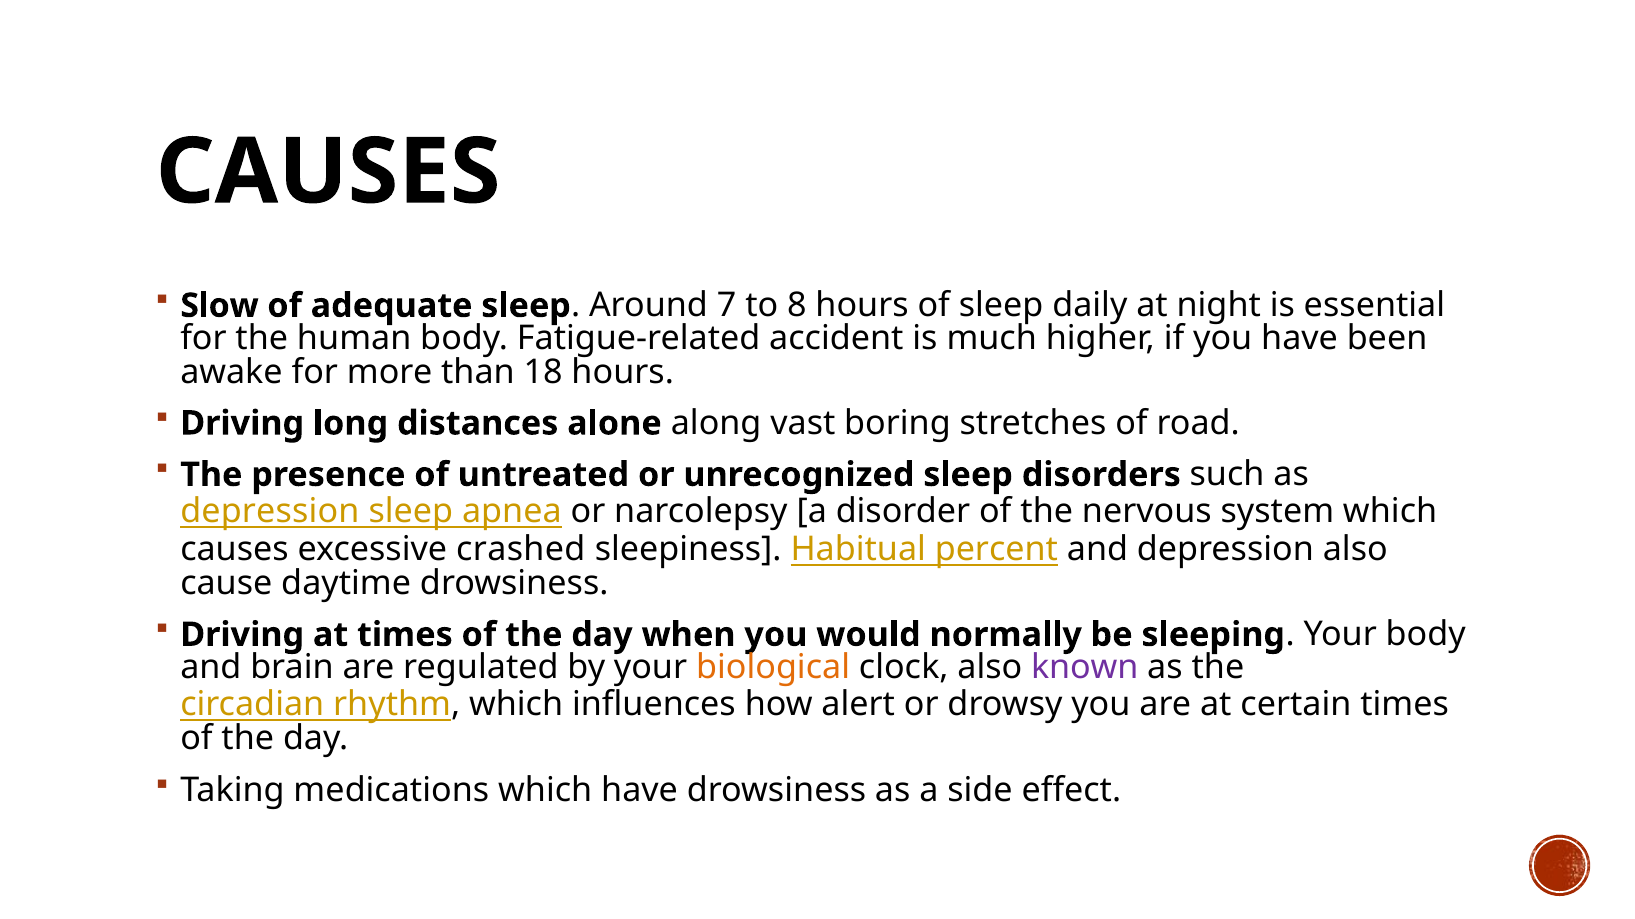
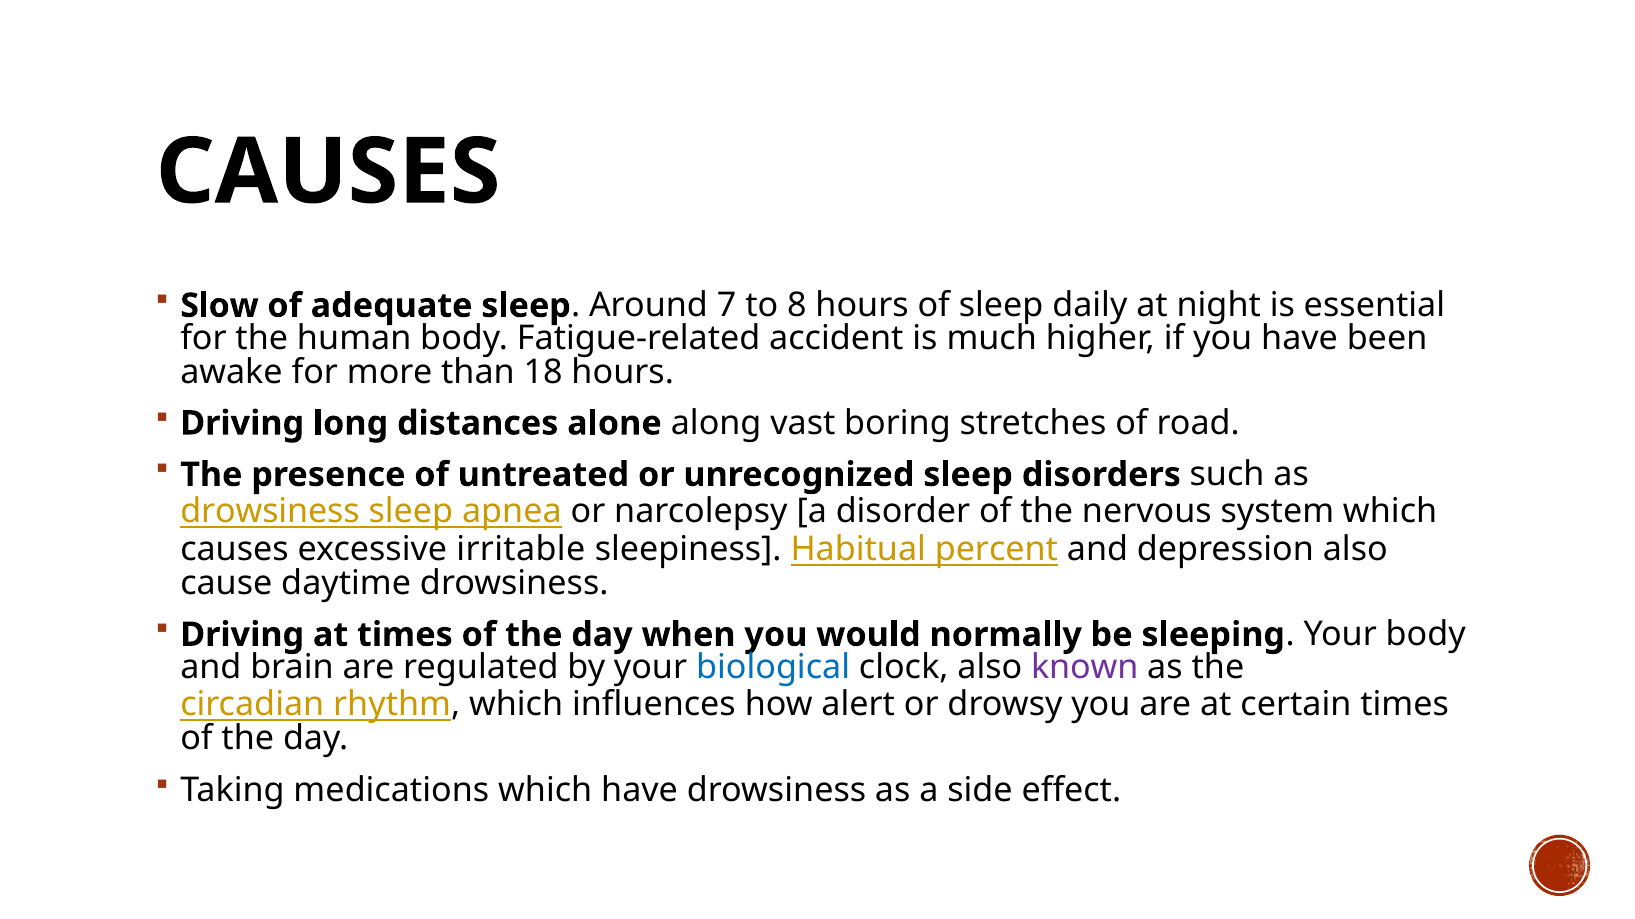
depression: depression -> drowsiness (270, 512)
crashed: crashed -> irritable (521, 550)
biological colour: orange -> blue (773, 668)
